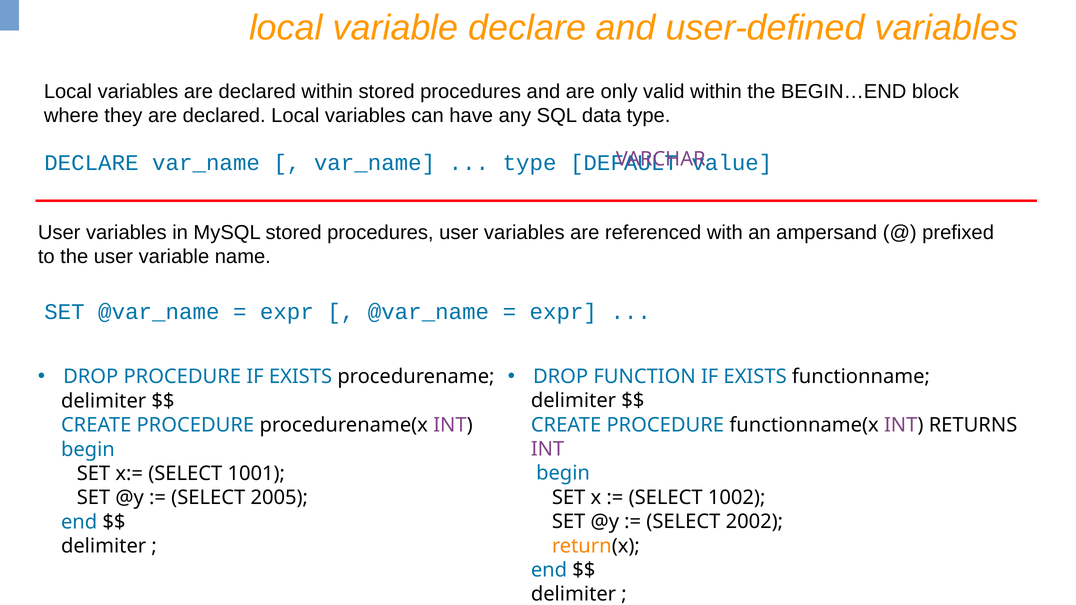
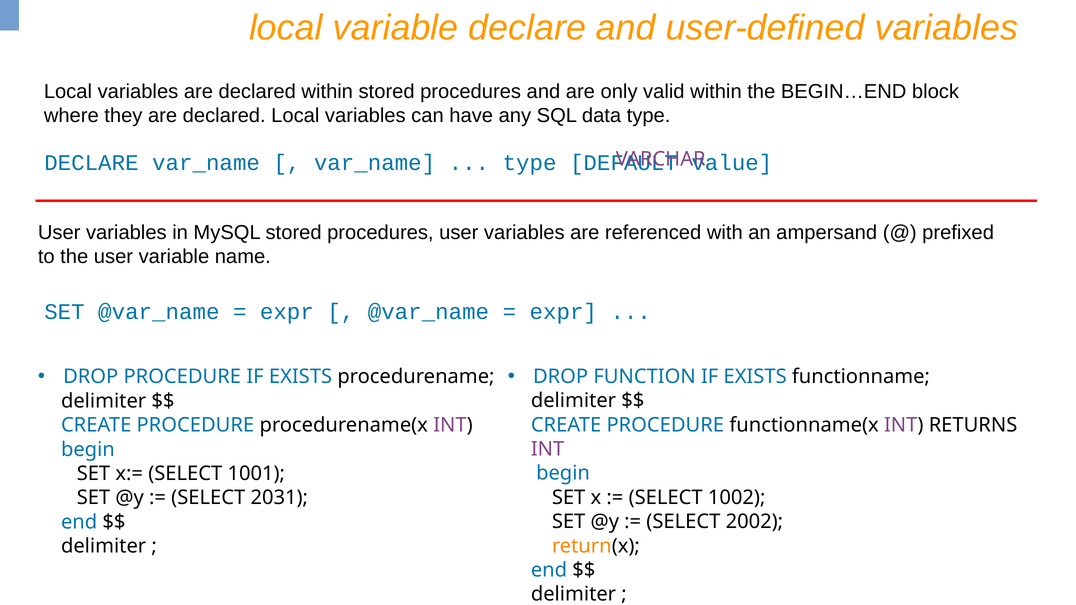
2005: 2005 -> 2031 (279, 498)
